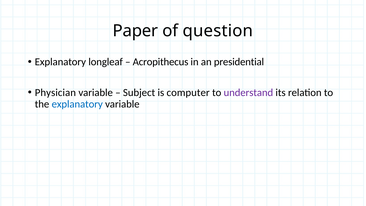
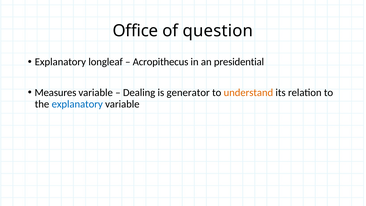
Paper: Paper -> Office (135, 31)
Physician: Physician -> Measures (55, 93)
Subject: Subject -> Dealing (139, 93)
computer: computer -> generator (188, 93)
understand colour: purple -> orange (248, 93)
